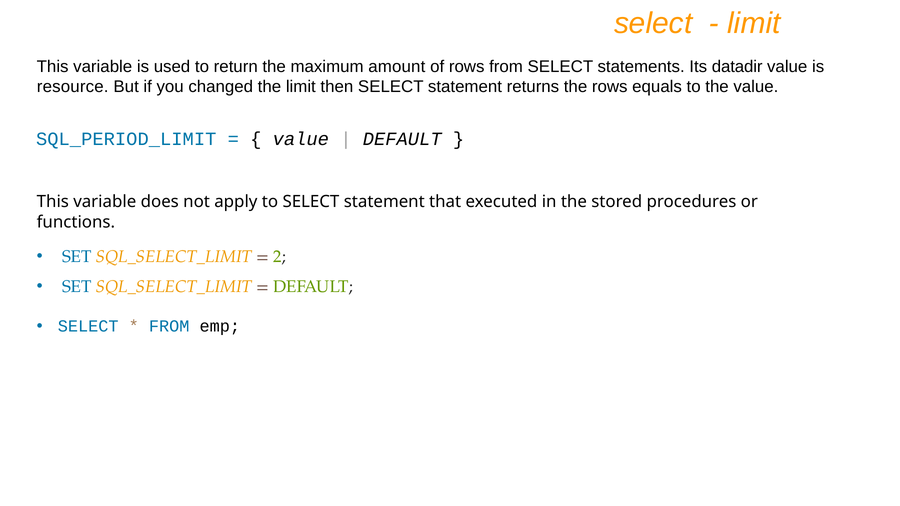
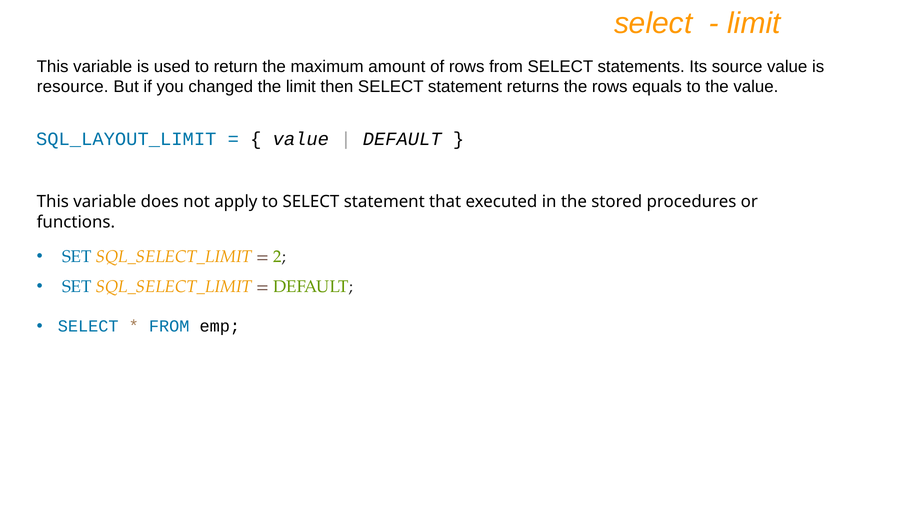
datadir: datadir -> source (737, 67)
SQL_PERIOD_LIMIT: SQL_PERIOD_LIMIT -> SQL_LAYOUT_LIMIT (126, 139)
